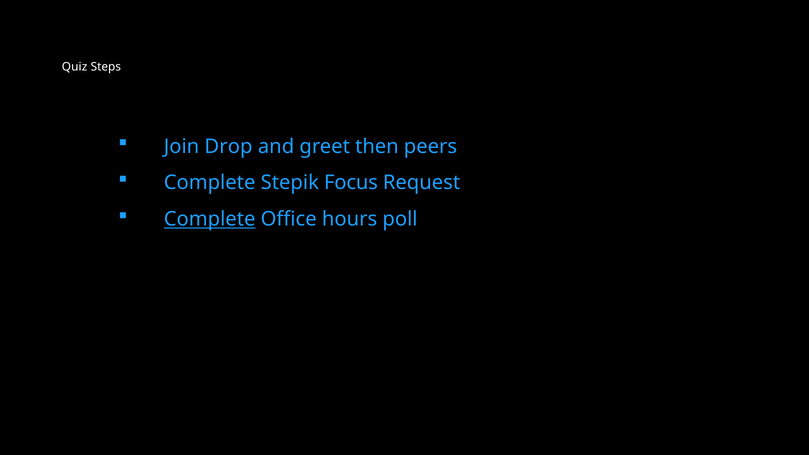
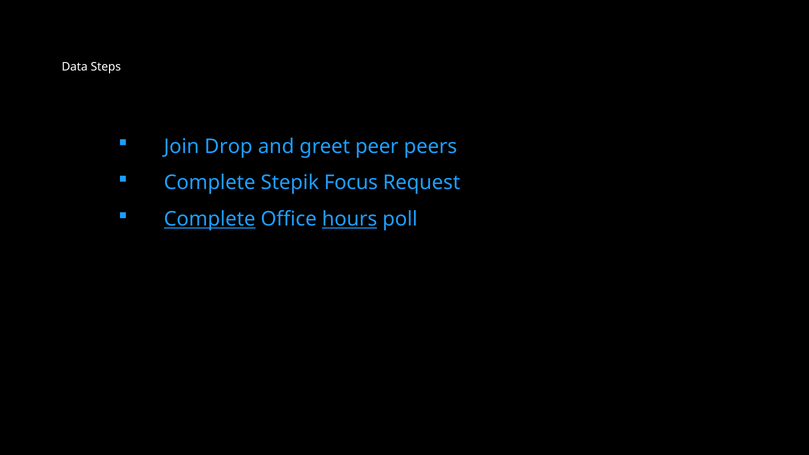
Quiz: Quiz -> Data (75, 67)
then: then -> peer (377, 146)
hours underline: none -> present (350, 219)
